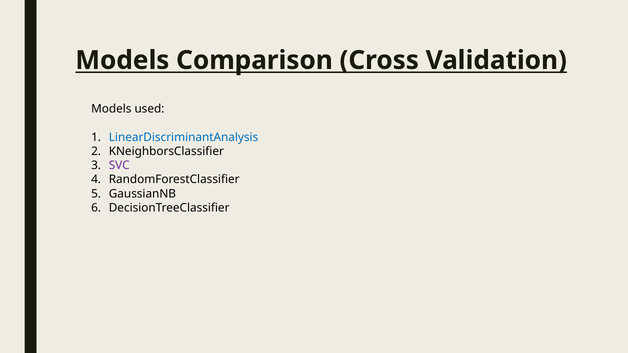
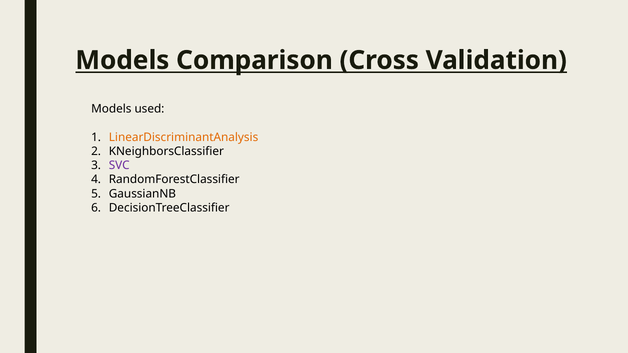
LinearDiscriminantAnalysis colour: blue -> orange (184, 137)
